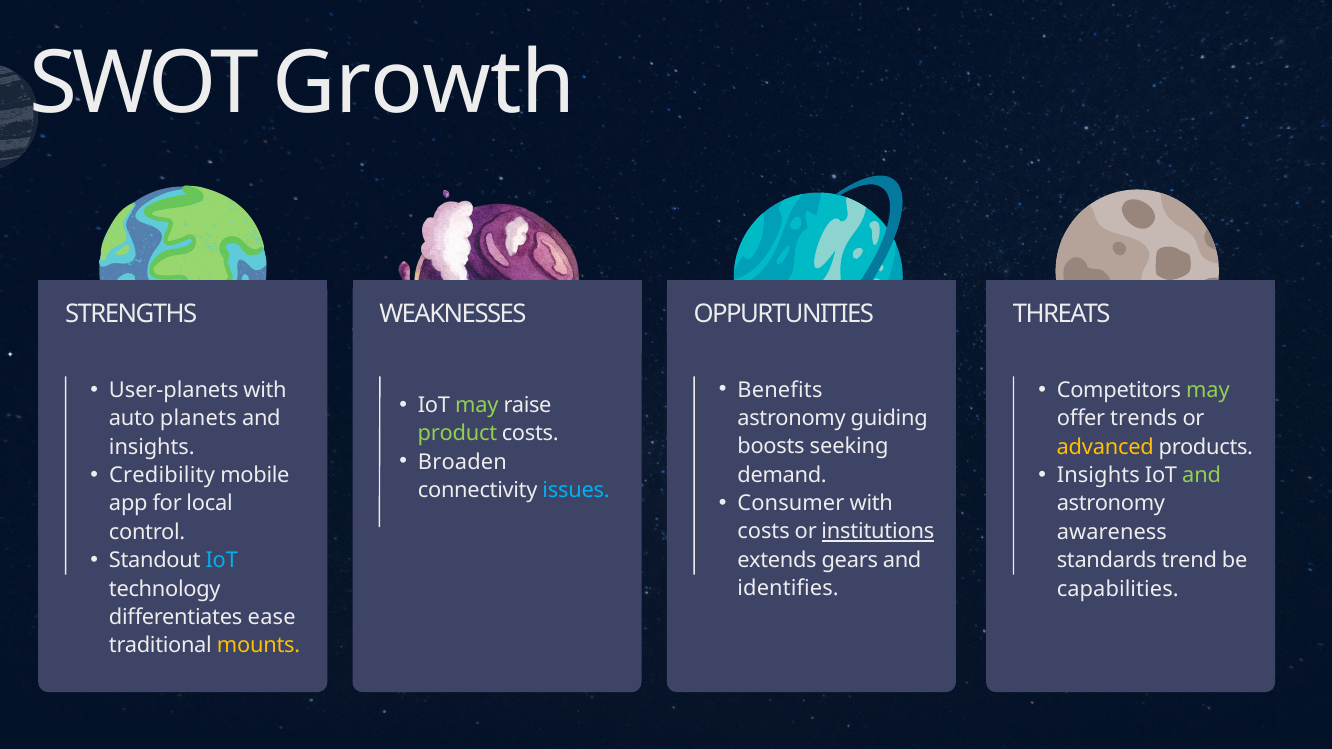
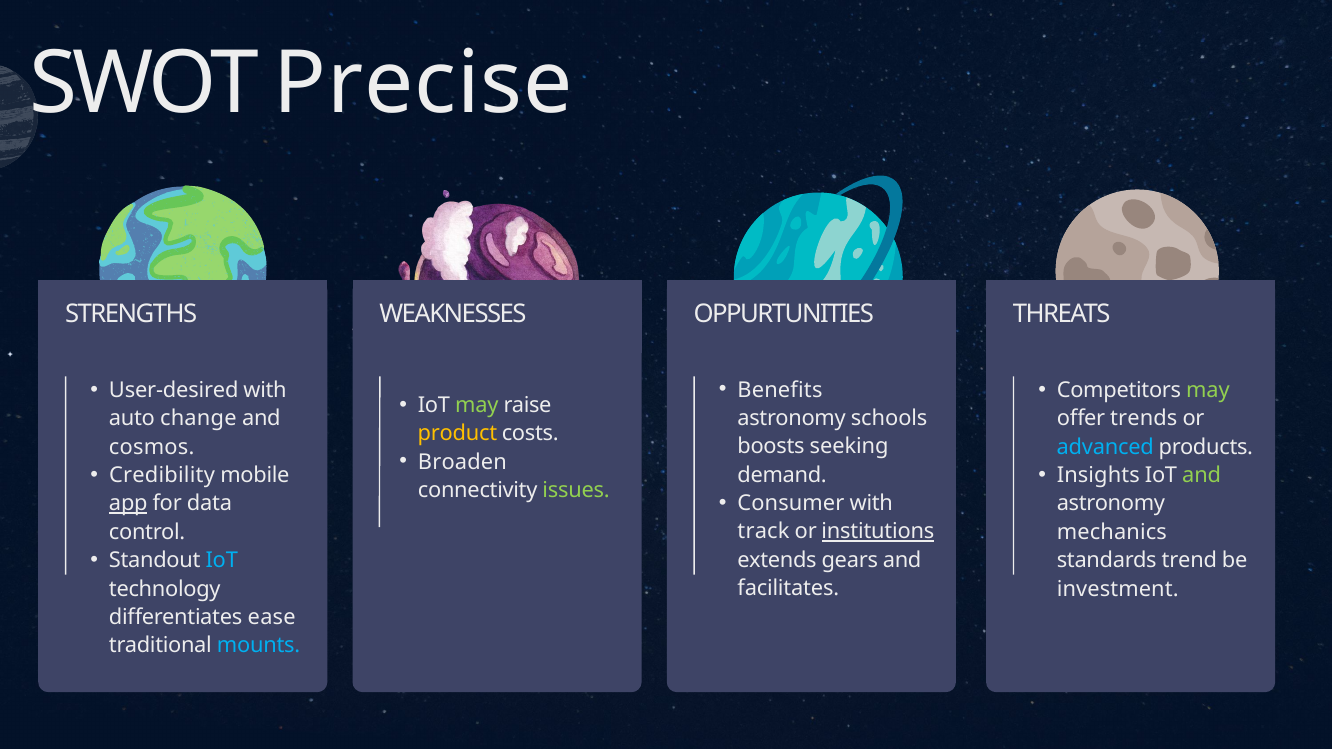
Growth: Growth -> Precise (423, 84)
User-planets: User-planets -> User-desired (174, 390)
guiding: guiding -> schools (889, 418)
planets: planets -> change (198, 419)
product colour: light green -> yellow (457, 434)
insights: insights -> cosmos (152, 447)
advanced colour: yellow -> light blue (1105, 447)
issues colour: light blue -> light green (576, 490)
app underline: none -> present (128, 504)
local: local -> data (209, 504)
costs: costs -> track (764, 532)
awareness: awareness -> mechanics (1112, 532)
identifies: identifies -> facilitates (788, 589)
capabilities: capabilities -> investment (1118, 589)
mounts colour: yellow -> light blue (259, 646)
